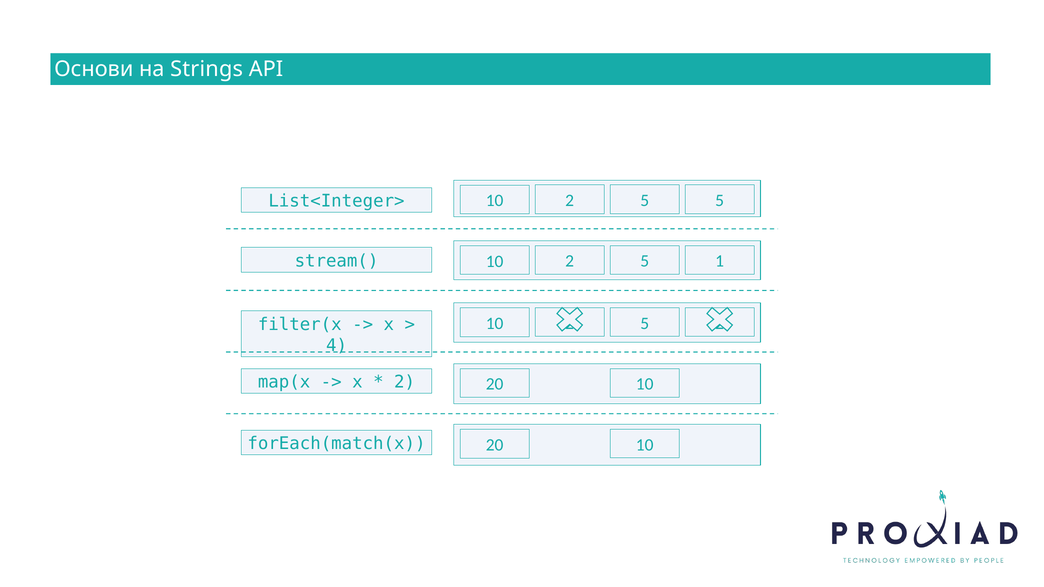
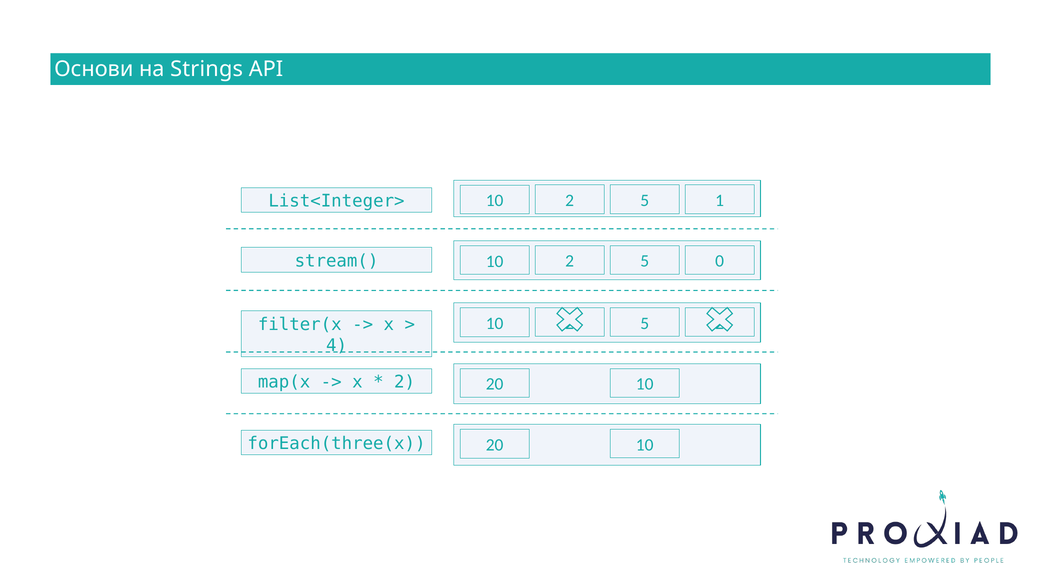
2 5: 5 -> 1 (720, 201)
1: 1 -> 0 (720, 261)
forEach(match(x: forEach(match(x -> forEach(three(x (336, 444)
